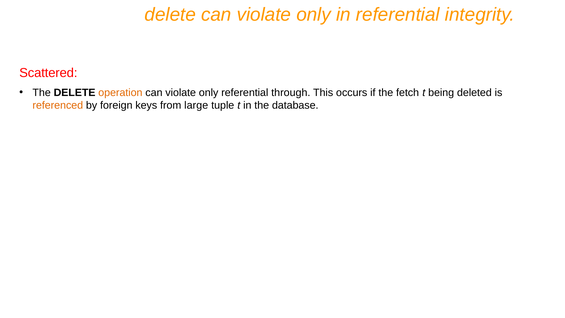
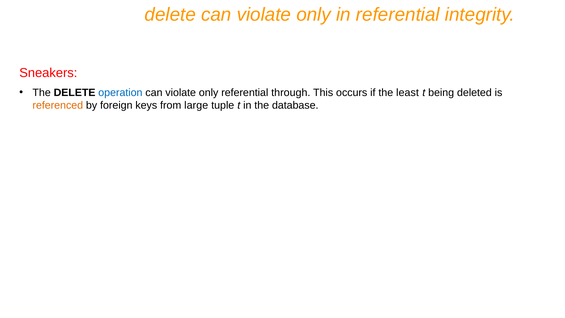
Scattered: Scattered -> Sneakers (48, 73)
operation colour: orange -> blue (120, 92)
fetch: fetch -> least (408, 92)
